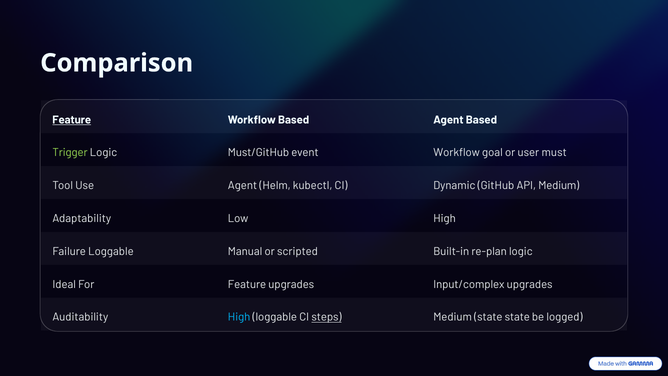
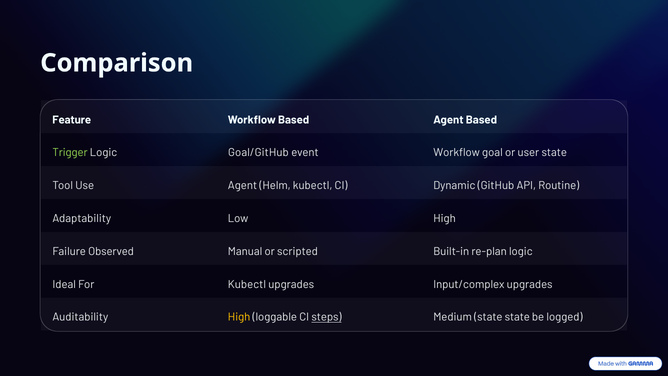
Feature underline: present -> none (72, 120)
Must/GitHub: Must/GitHub -> Goal/GitHub (258, 153)
user must: must -> state (554, 153)
API Medium: Medium -> Routine (559, 186)
Failure Loggable: Loggable -> Observed (111, 251)
For Feature: Feature -> Kubectl (247, 284)
High colour: light blue -> yellow (239, 317)
